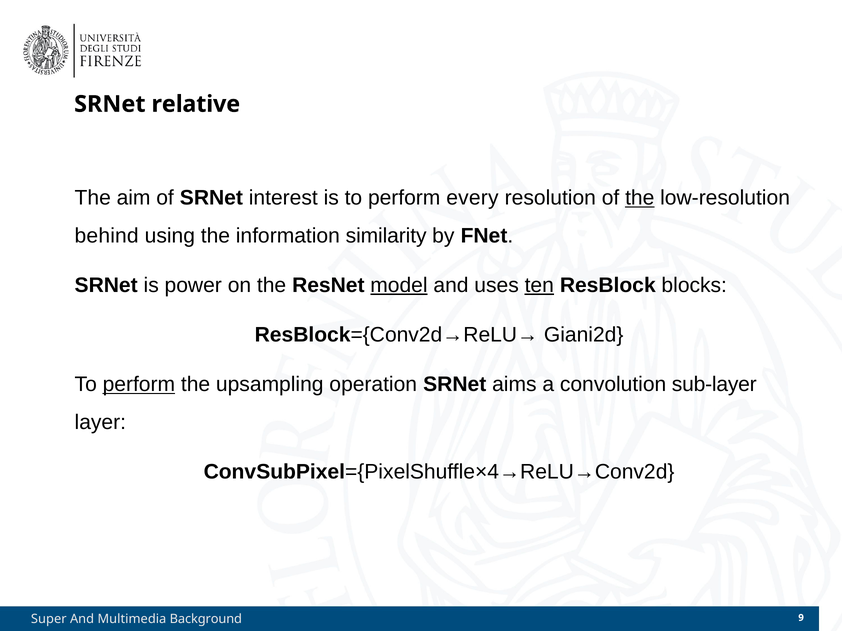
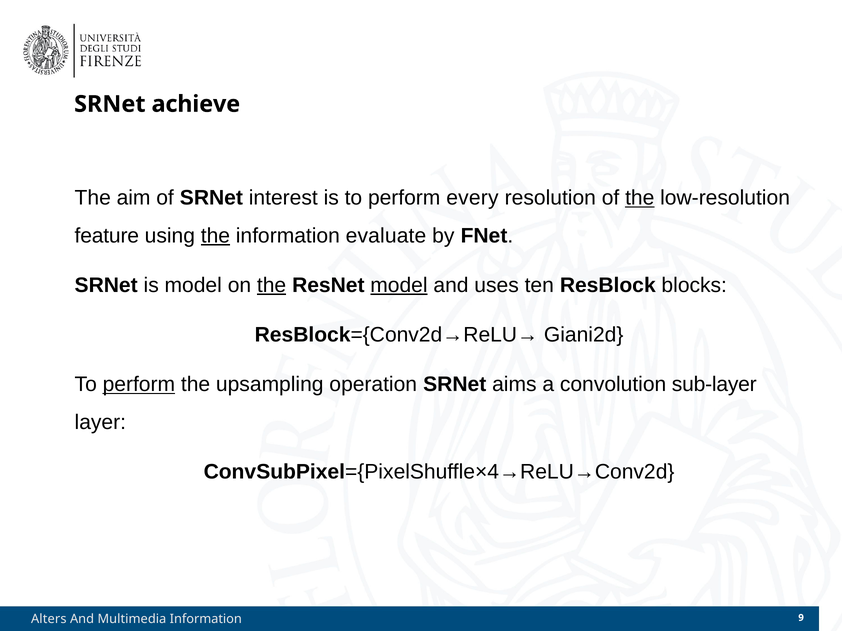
relative: relative -> achieve (196, 104)
behind: behind -> feature (107, 236)
the underline: none -> present (215, 236)
similarity: similarity -> evaluate (386, 236)
is power: power -> model (193, 285)
the underline: none -> present (272, 285)
ten underline: present -> none (539, 285)
Super: Super -> Alters (49, 619)
Multimedia Background: Background -> Information (206, 619)
